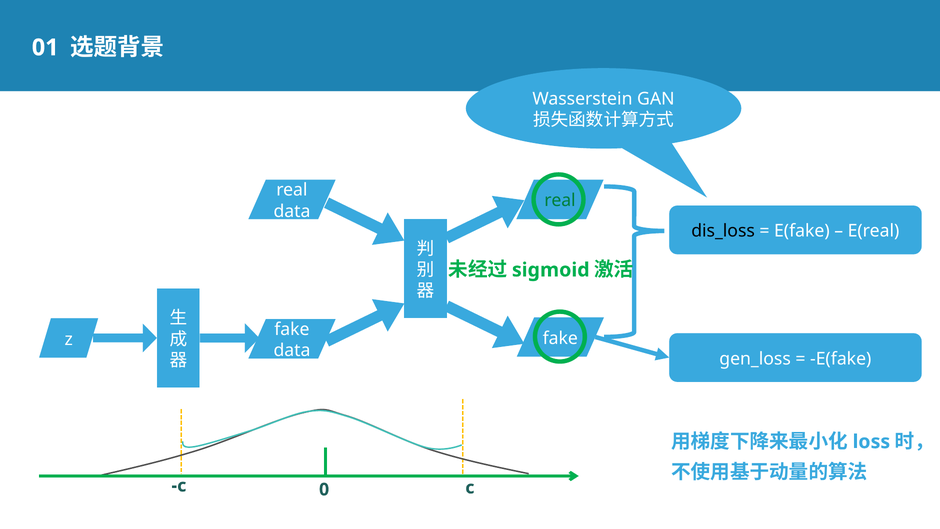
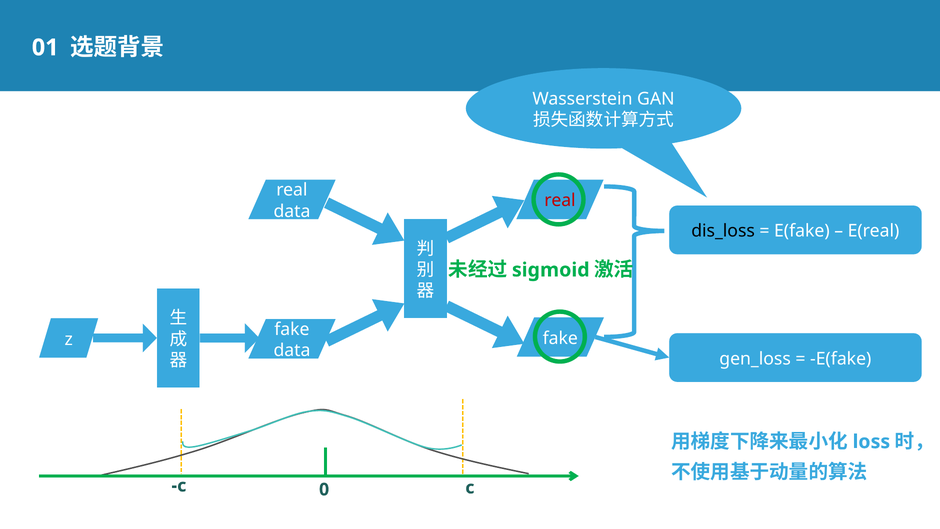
real colour: green -> red (560, 201)
